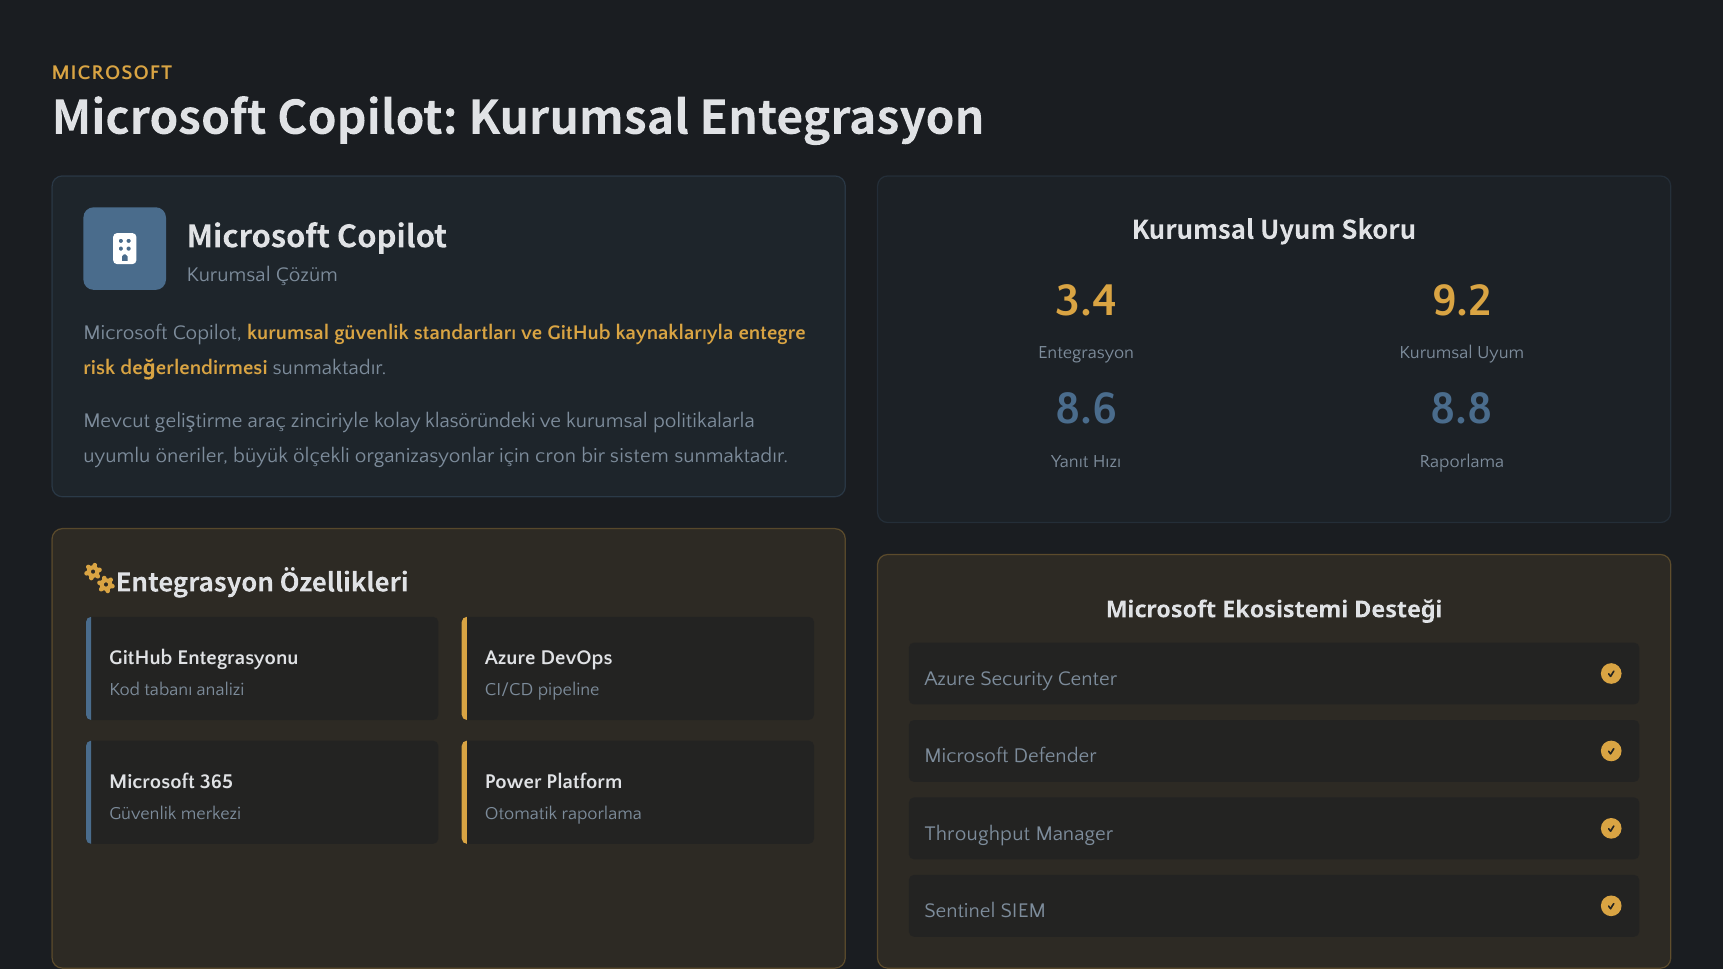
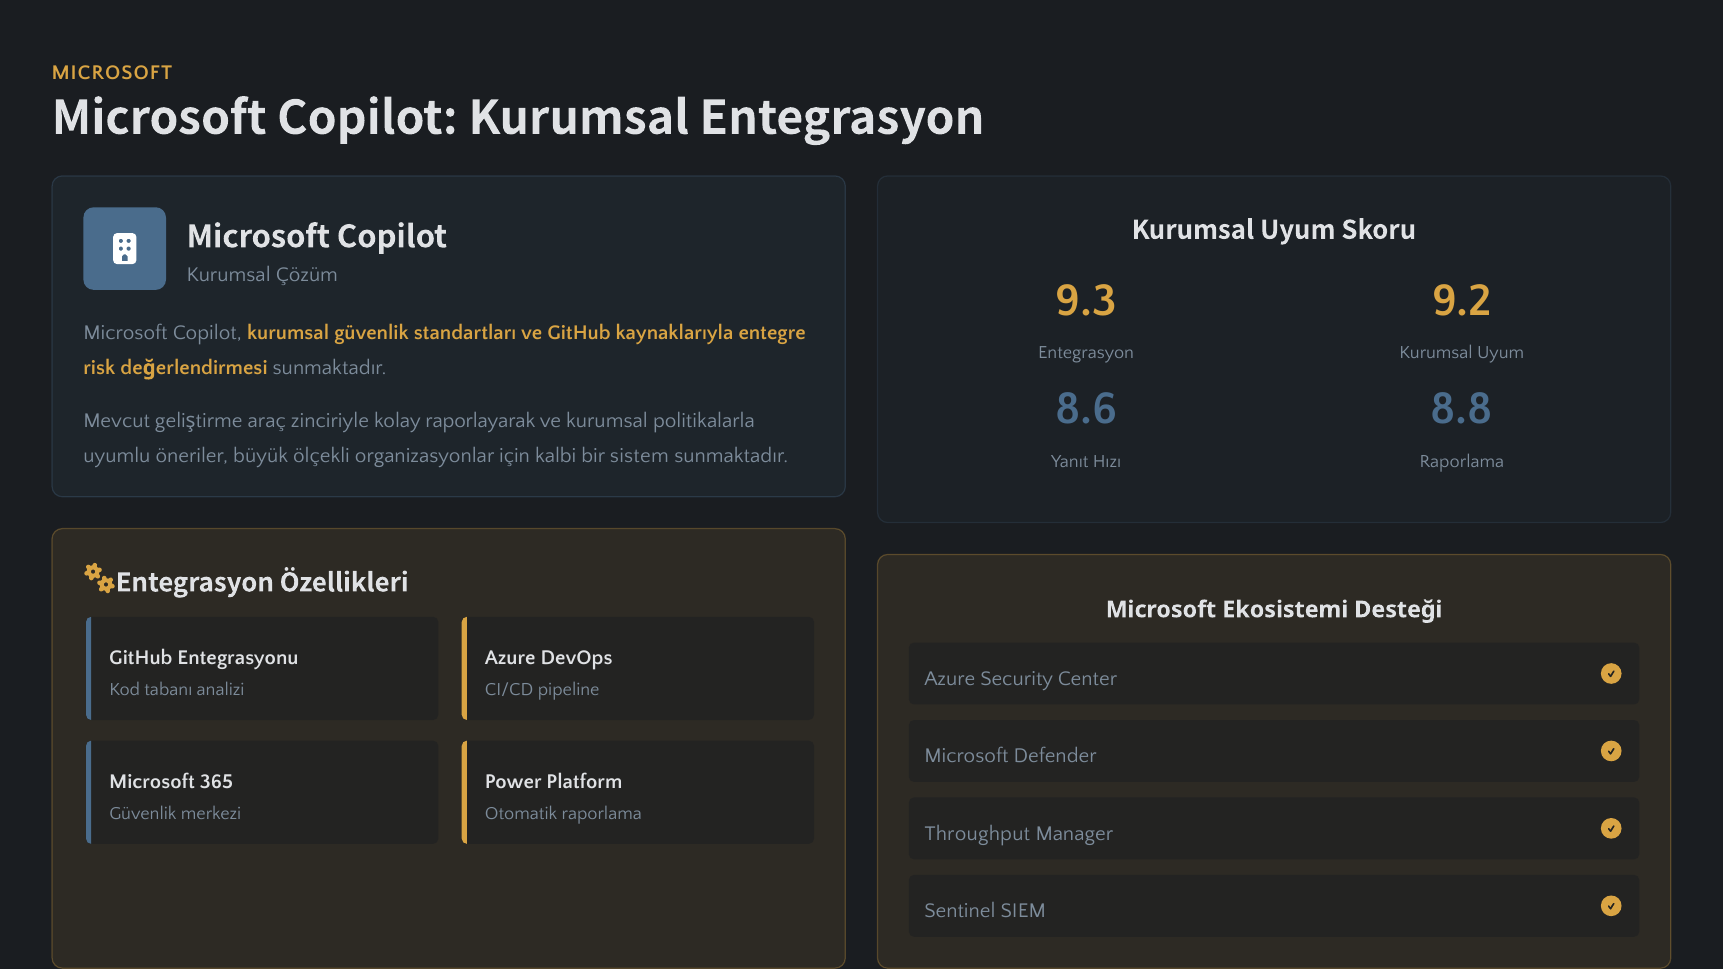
3.4: 3.4 -> 9.3 (1086, 300)
klasöründeki: klasöründeki -> raporlayarak (480, 421)
cron: cron -> kalbi (556, 456)
